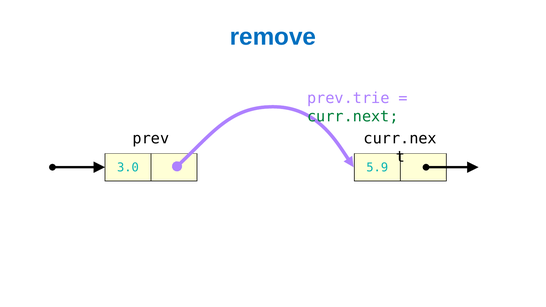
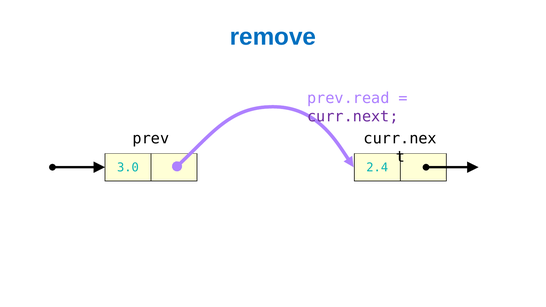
prev.trie: prev.trie -> prev.read (348, 98)
curr.next colour: green -> purple (353, 117)
5.9: 5.9 -> 2.4 (377, 167)
